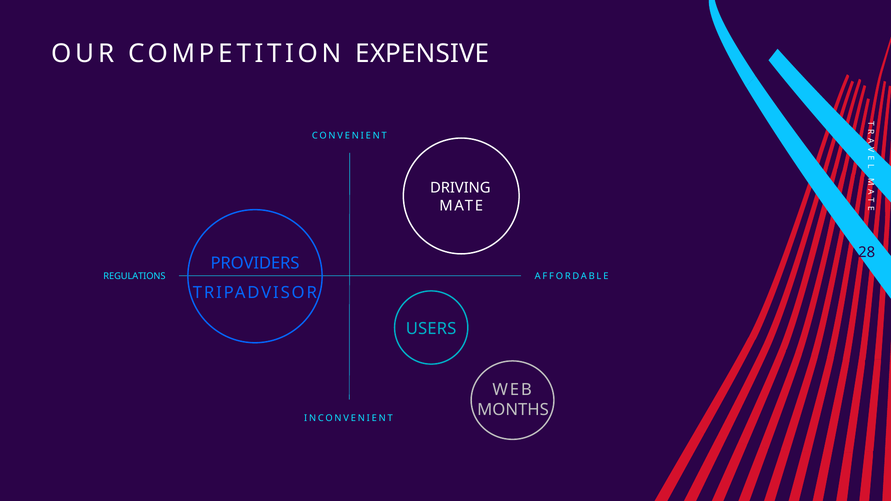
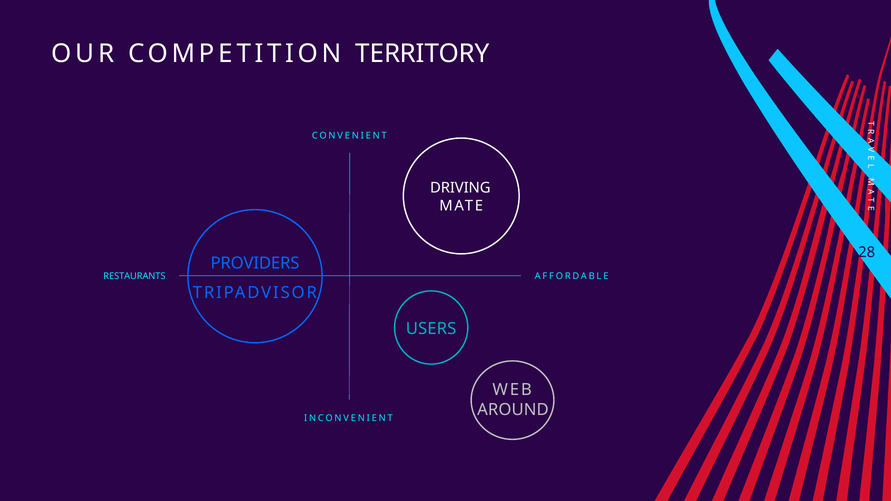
EXPENSIVE: EXPENSIVE -> TERRITORY (423, 54)
REGULATIONS: REGULATIONS -> RESTAURANTS (134, 276)
MONTHS: MONTHS -> AROUND (513, 410)
